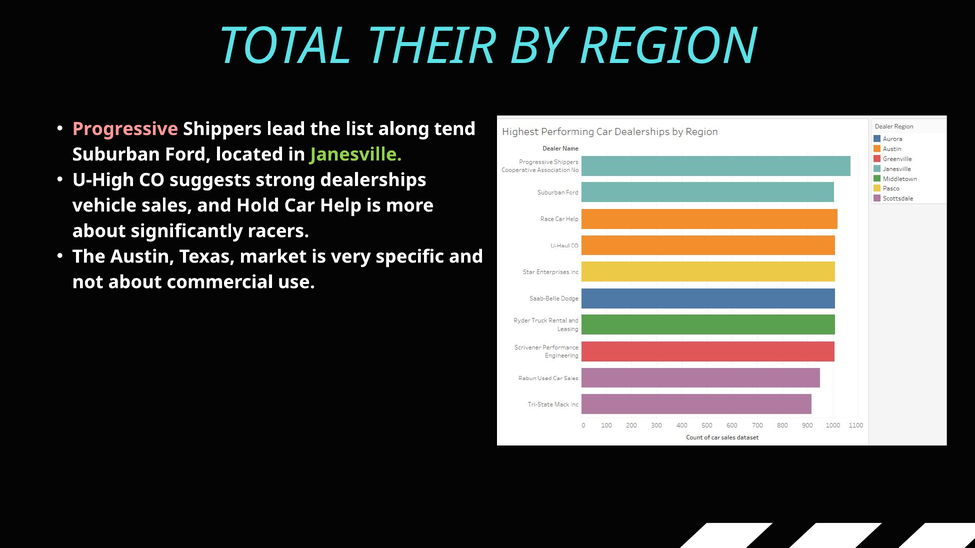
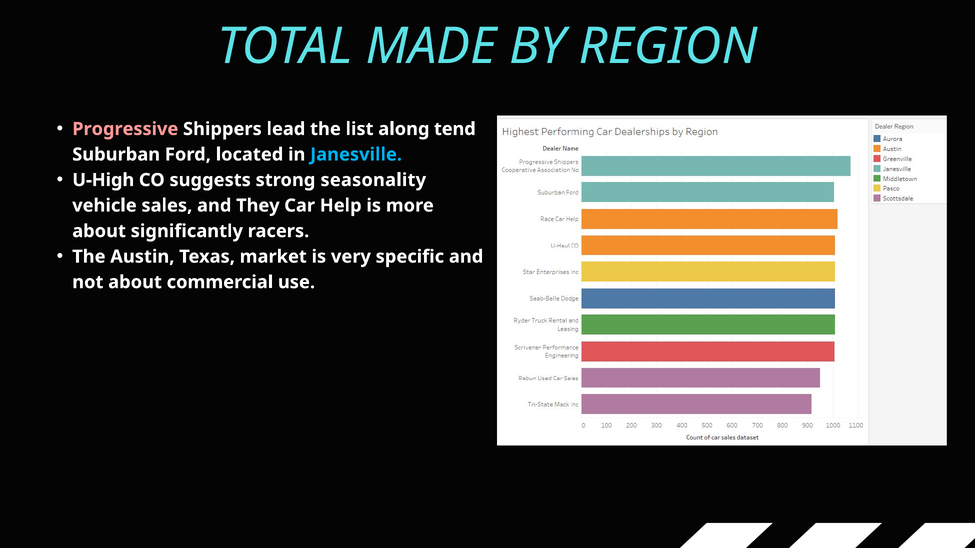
THEIR: THEIR -> MADE (431, 46)
Janesville colour: light green -> light blue (356, 155)
dealerships: dealerships -> seasonality (373, 180)
Hold: Hold -> They (258, 206)
